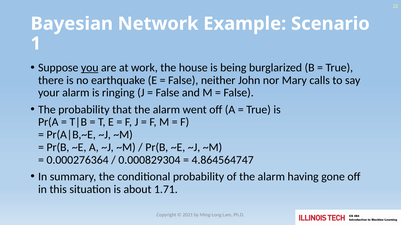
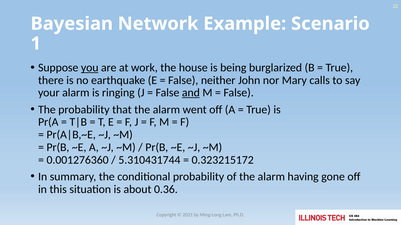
and underline: none -> present (191, 93)
0.000276364: 0.000276364 -> 0.001276360 (78, 160)
0.000829304: 0.000829304 -> 5.310431744 (149, 160)
4.864564747: 4.864564747 -> 0.323215172 (223, 160)
1.71: 1.71 -> 0.36 (166, 190)
